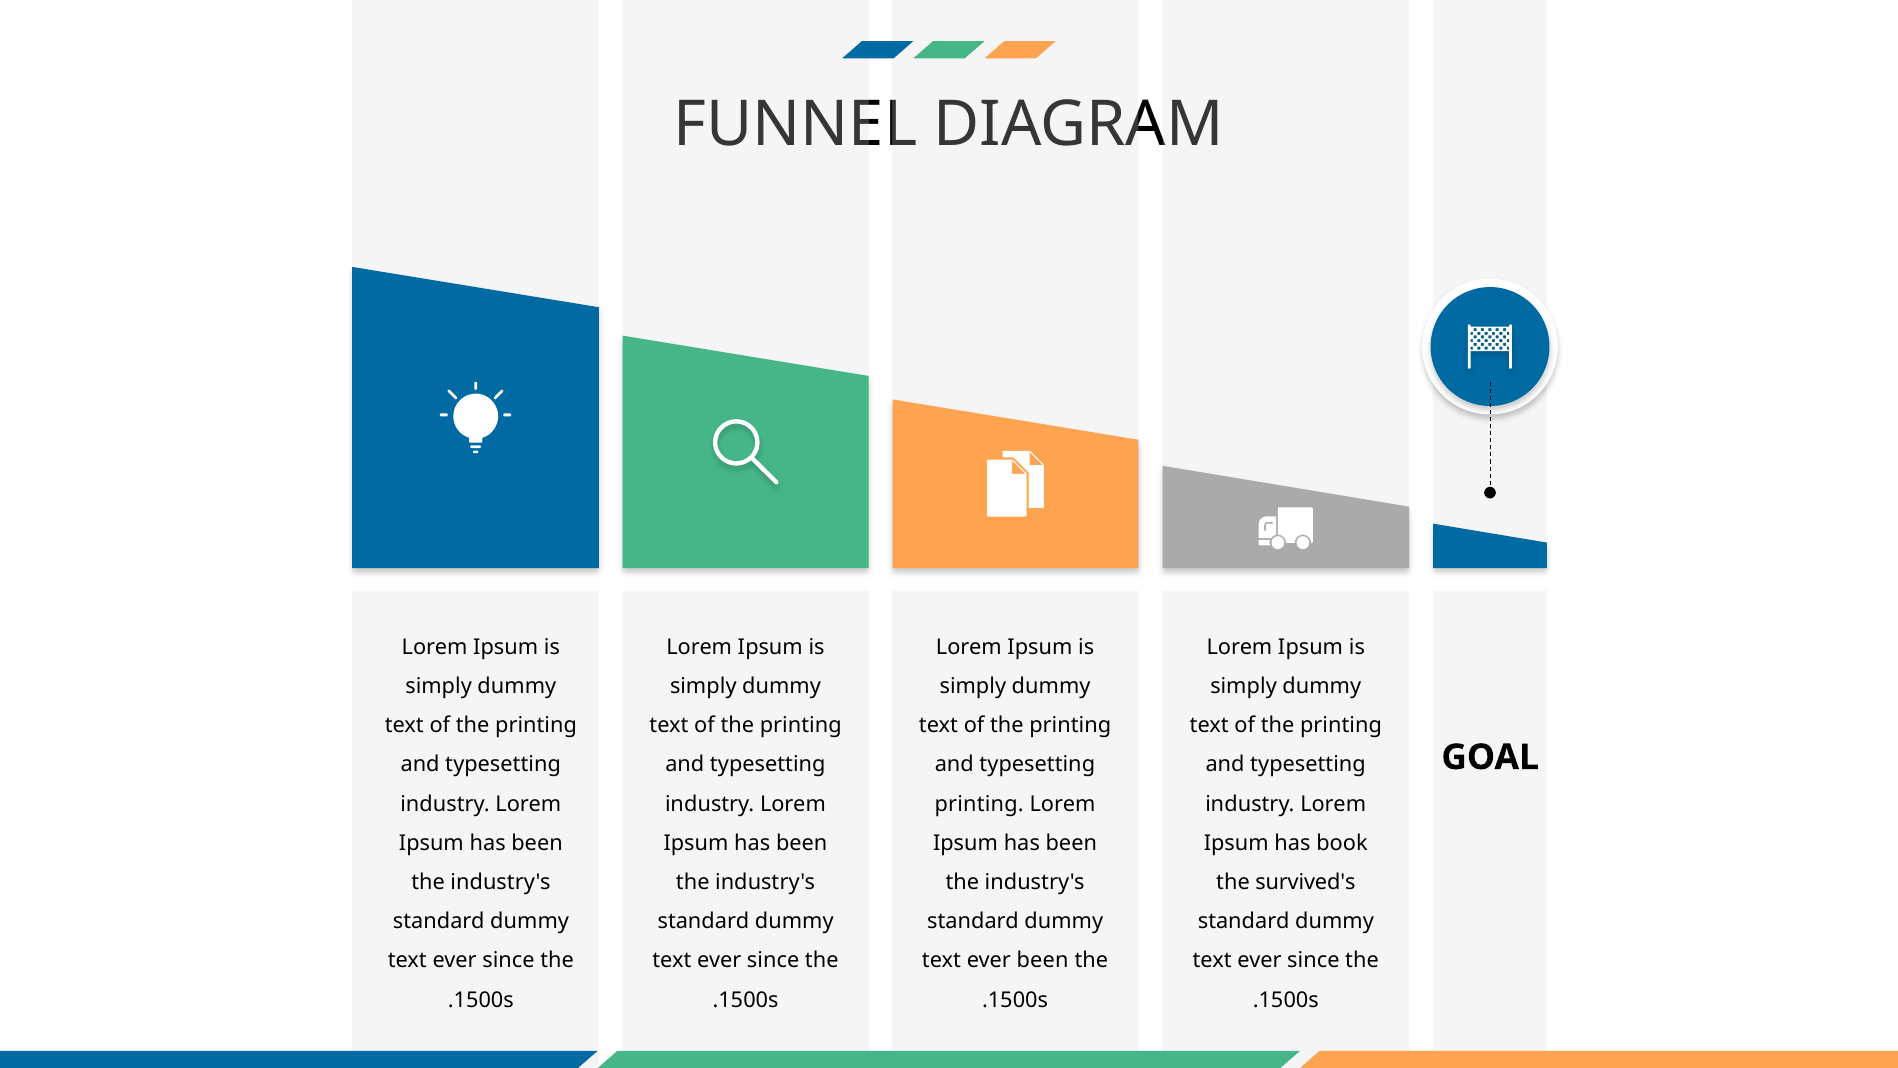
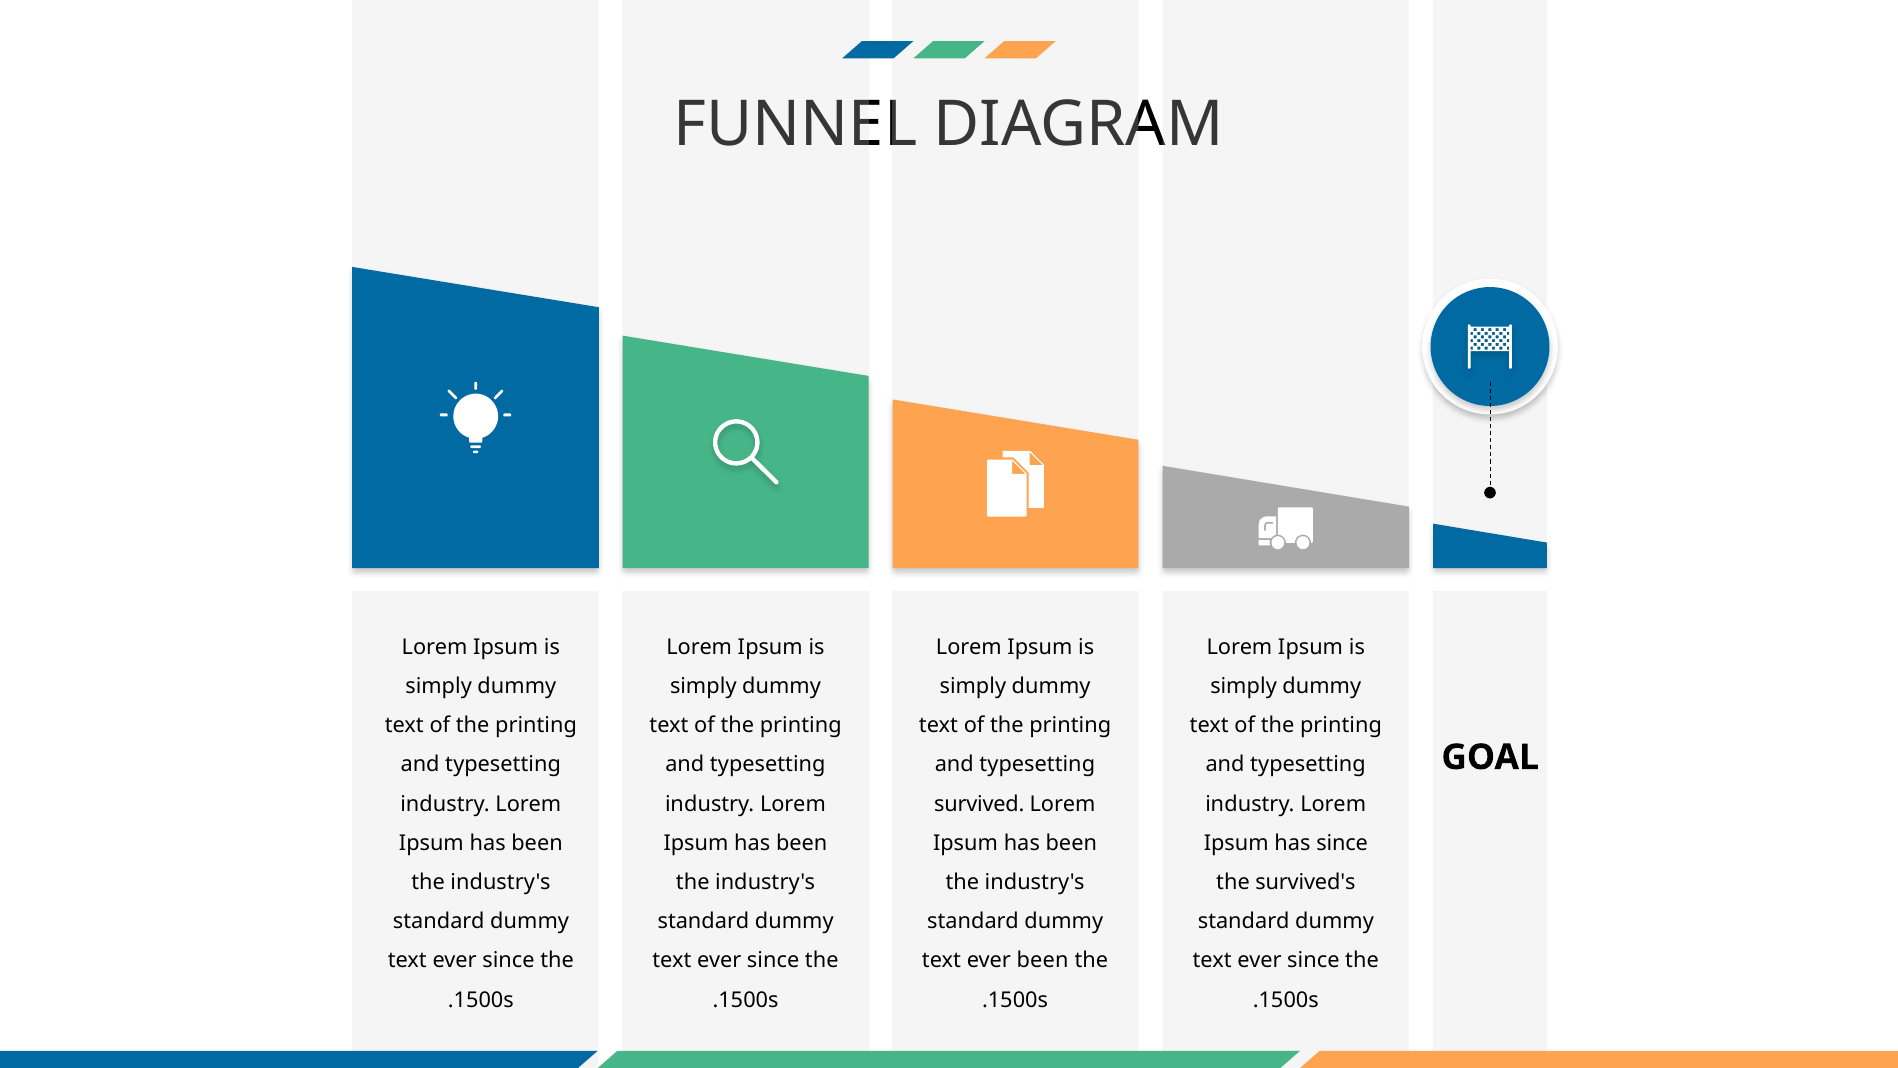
printing: printing -> survived (979, 804)
has book: book -> since (1342, 843)
